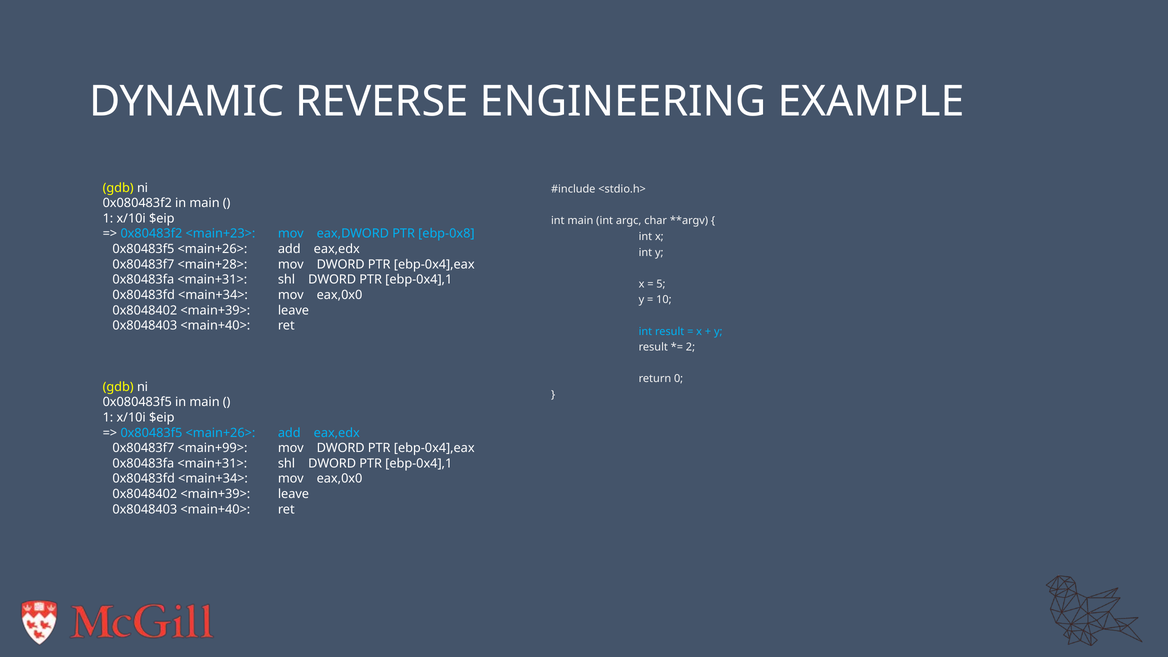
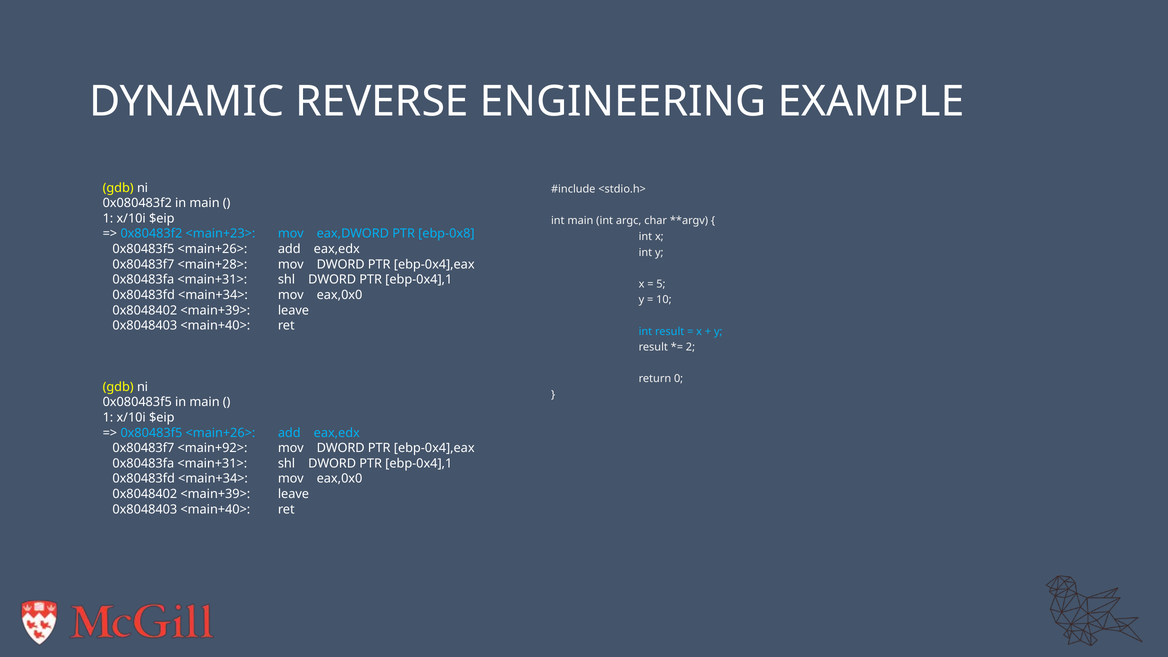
<main+99>: <main+99> -> <main+92> (212, 448)
